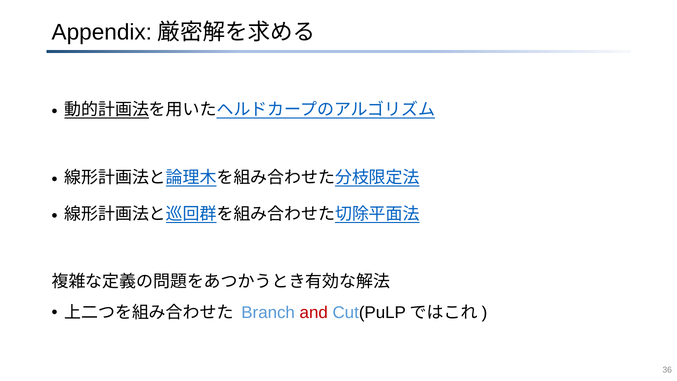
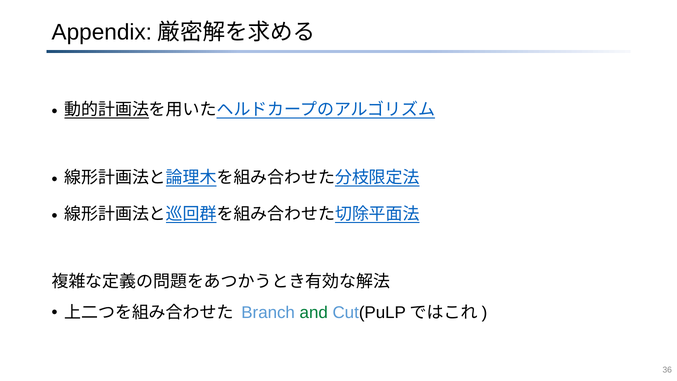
and colour: red -> green (314, 313)
